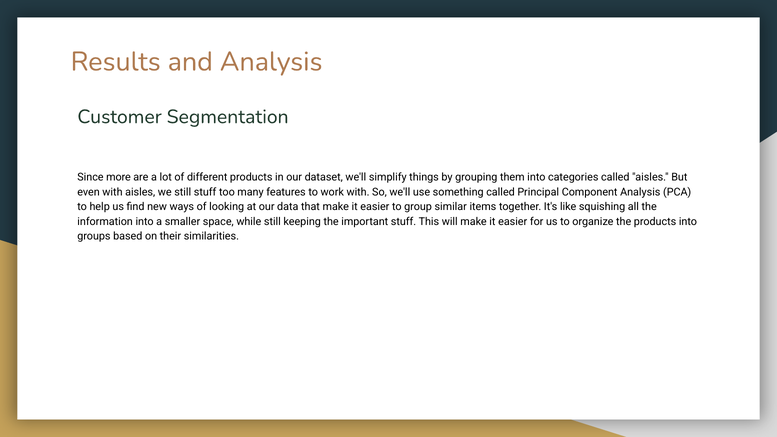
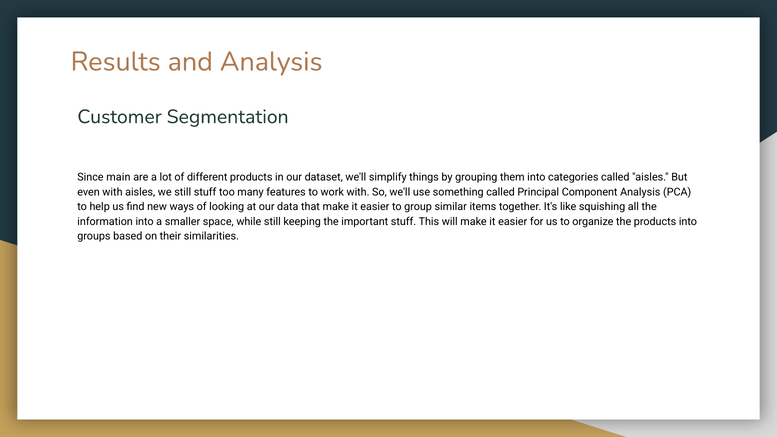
more: more -> main (118, 177)
